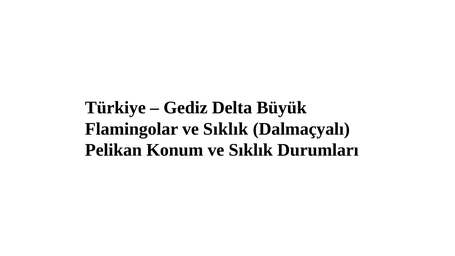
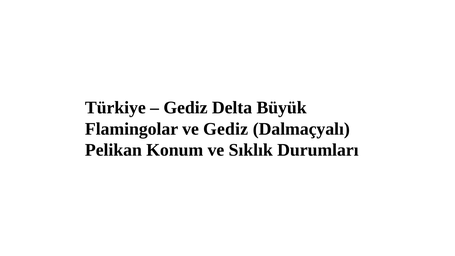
Flamingolar ve Sıklık: Sıklık -> Gediz (226, 129)
